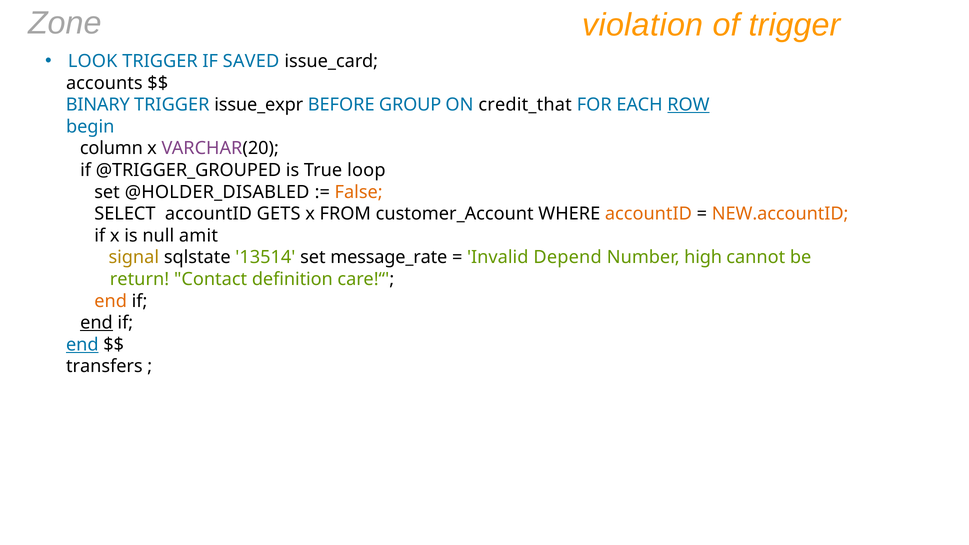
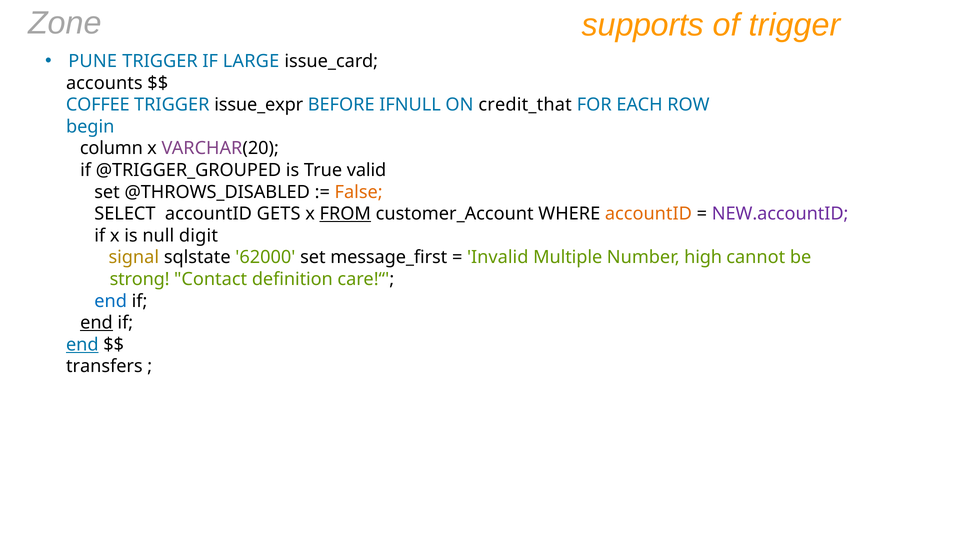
violation: violation -> supports (643, 25)
LOOK: LOOK -> PUNE (93, 61)
SAVED: SAVED -> LARGE (251, 61)
BINARY: BINARY -> COFFEE (98, 105)
GROUP: GROUP -> IFNULL (410, 105)
ROW underline: present -> none (688, 105)
loop: loop -> valid (367, 170)
@HOLDER_DISABLED: @HOLDER_DISABLED -> @THROWS_DISABLED (217, 192)
FROM underline: none -> present (345, 214)
NEW.accountID colour: orange -> purple (780, 214)
amit: amit -> digit (198, 236)
13514: 13514 -> 62000 (265, 257)
message_rate: message_rate -> message_first (389, 257)
Depend: Depend -> Multiple (568, 257)
return: return -> strong (140, 279)
end colour: orange -> blue (111, 301)
